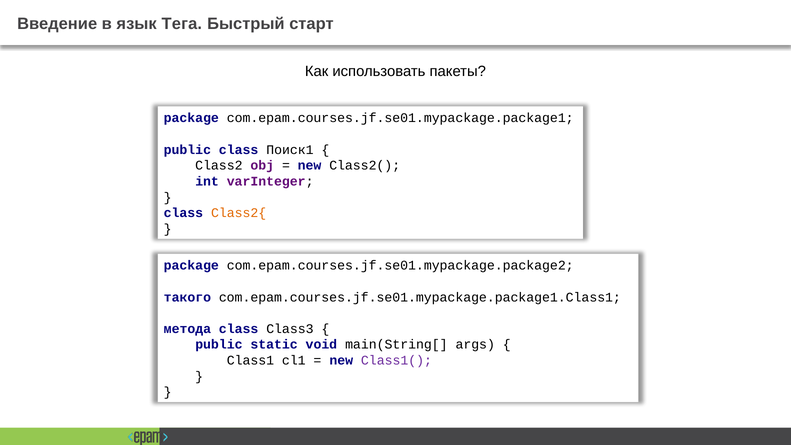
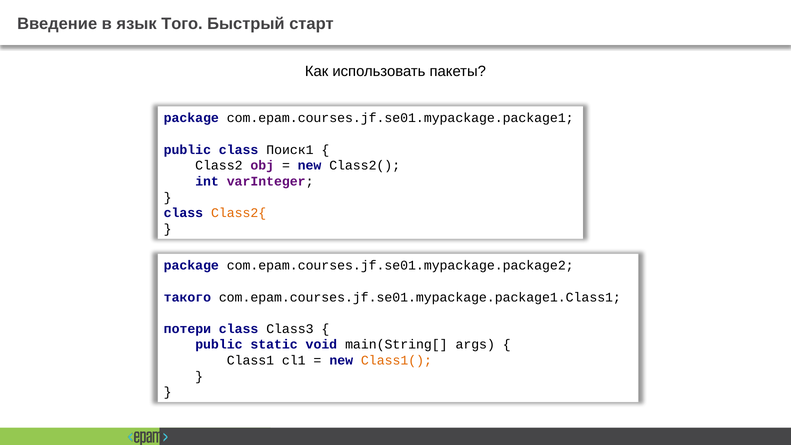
Тега: Тега -> Того (182, 24)
метода: метода -> потери (187, 329)
Class1( colour: purple -> orange (396, 360)
